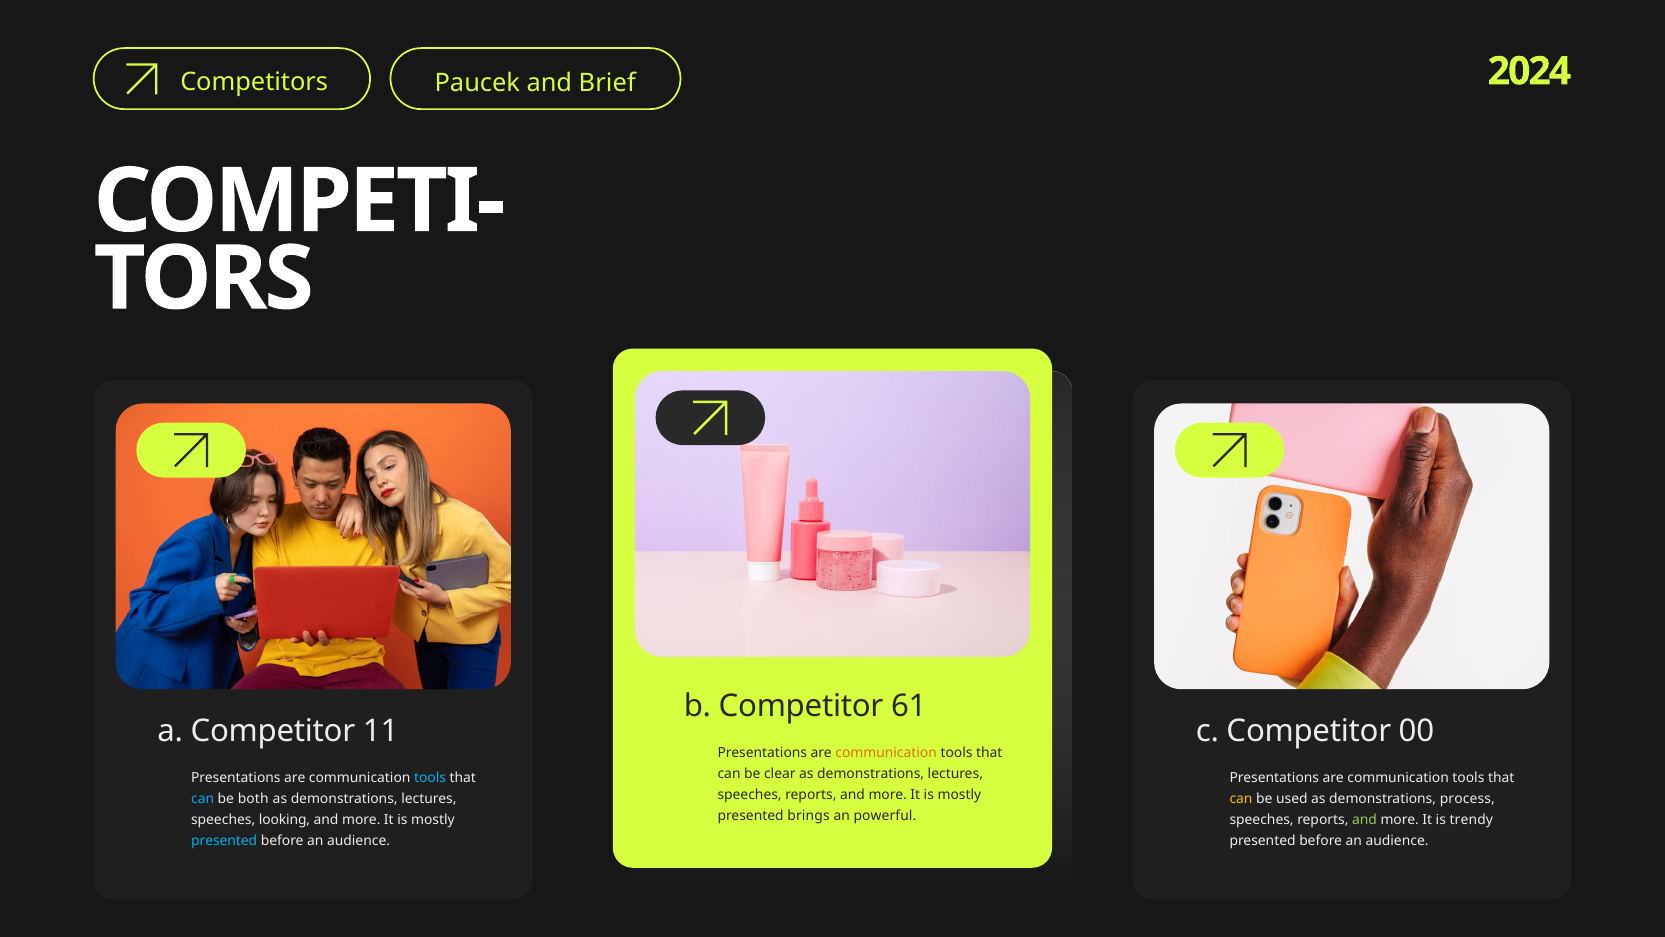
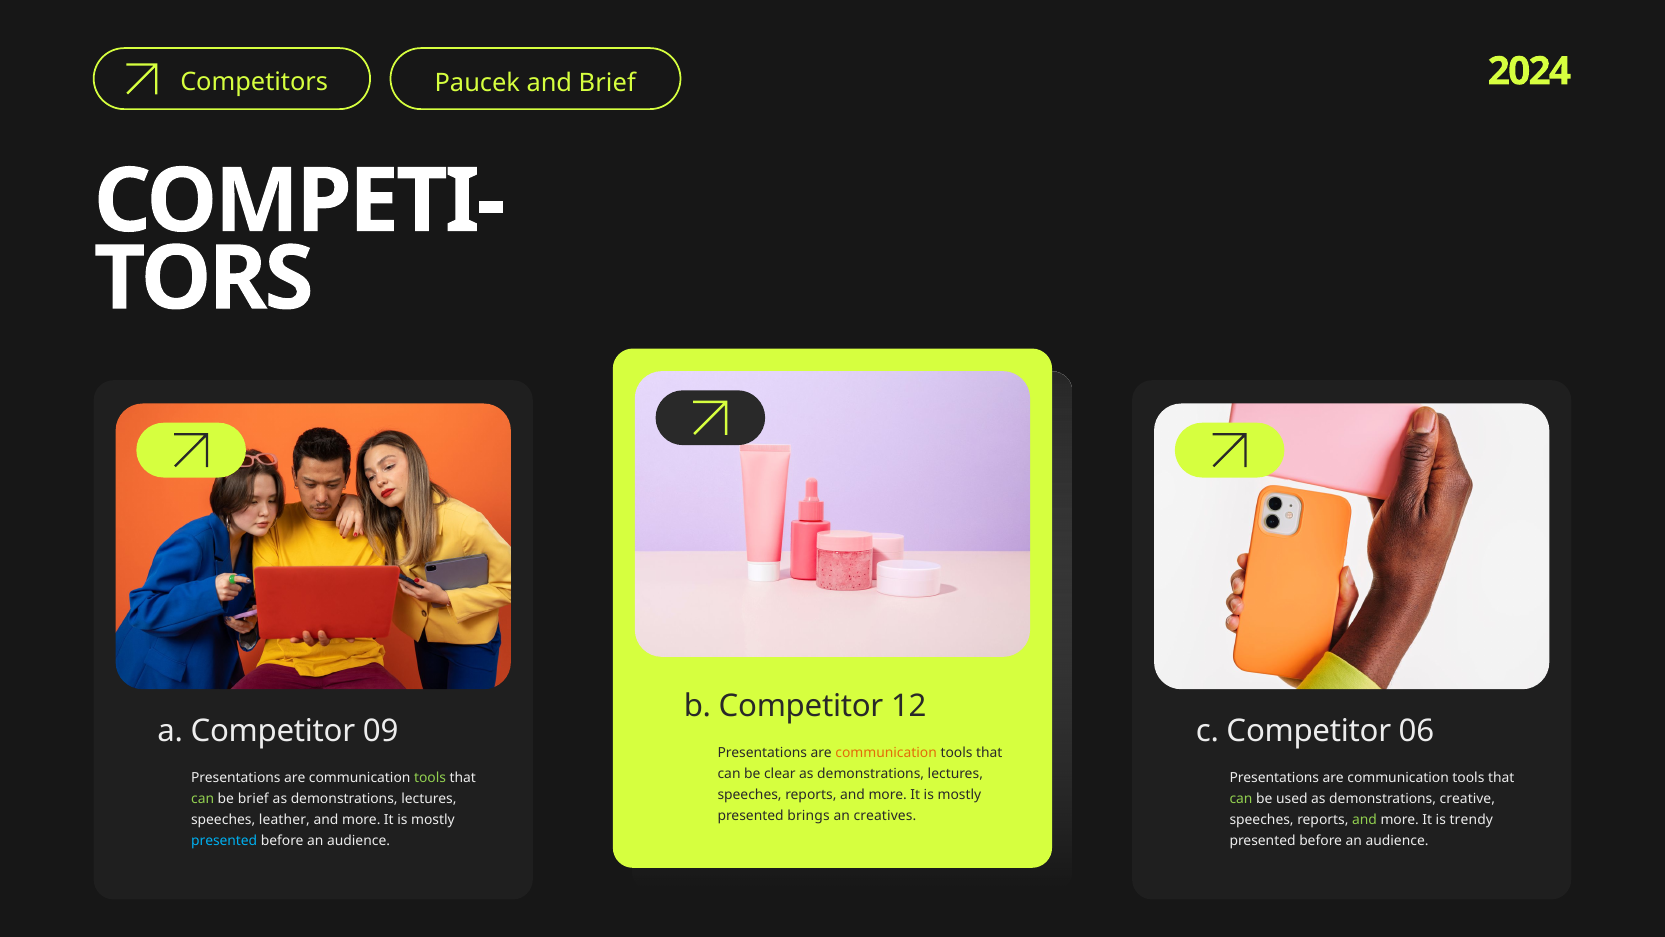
61: 61 -> 12 (909, 706)
11: 11 -> 09 (381, 731)
00: 00 -> 06 (1417, 731)
tools colour: light blue -> light green (430, 778)
can colour: light blue -> light green (203, 799)
be both: both -> brief (253, 799)
can colour: yellow -> light green (1241, 799)
process: process -> creative (1467, 799)
powerful: powerful -> creatives (885, 815)
looking: looking -> leather (284, 820)
